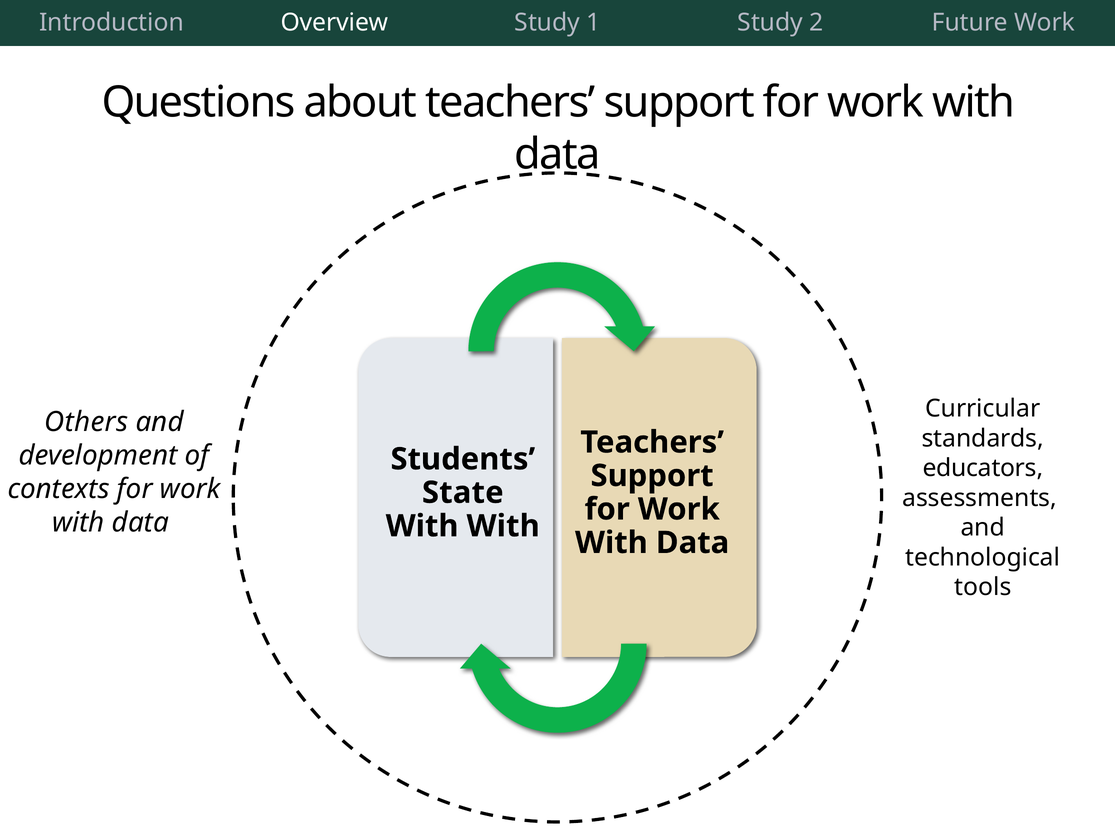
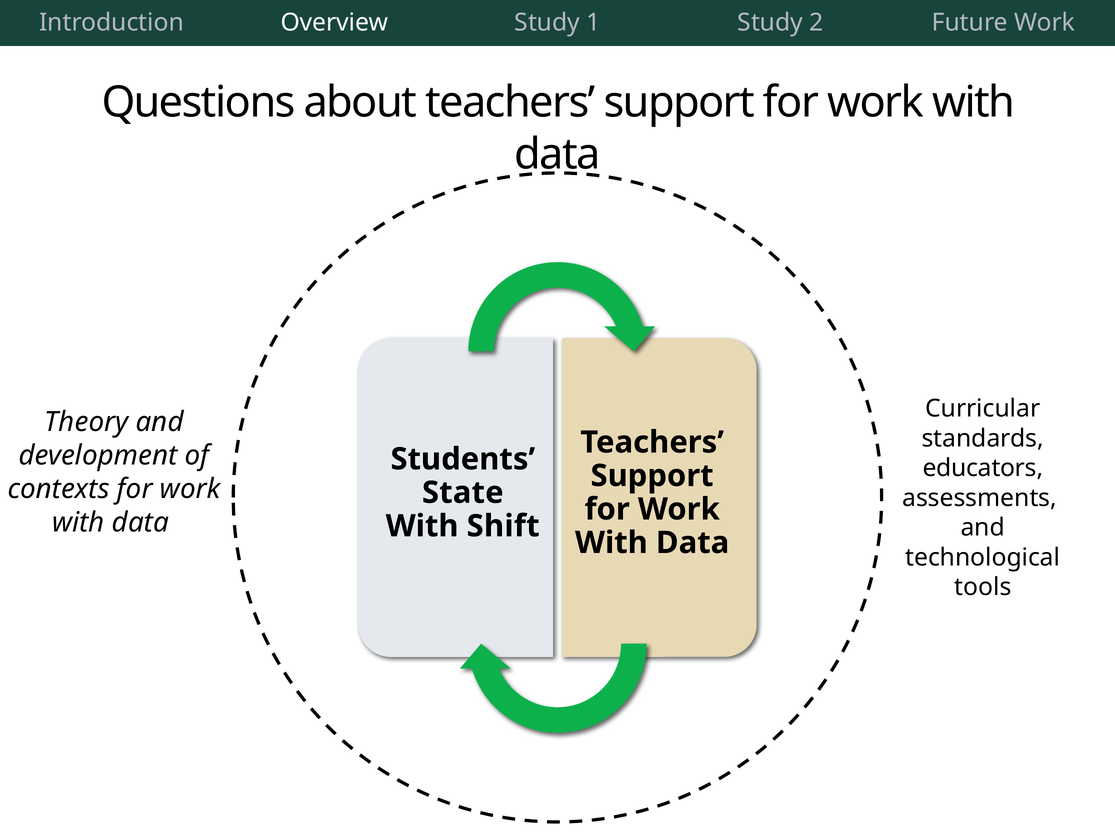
Others: Others -> Theory (86, 422)
With With: With -> Shift (503, 526)
